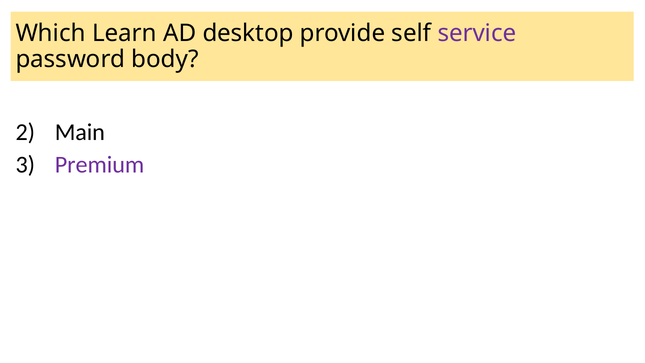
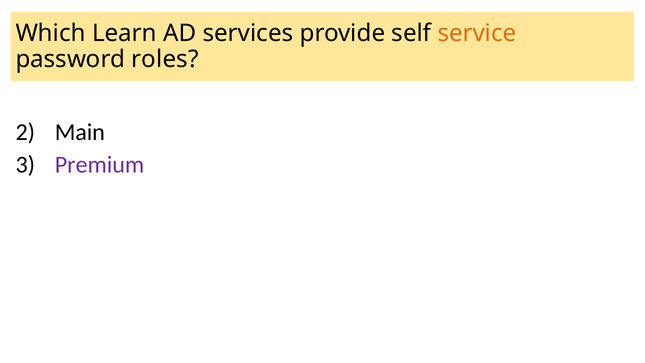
desktop: desktop -> services (248, 33)
service colour: purple -> orange (477, 33)
body: body -> roles (165, 59)
